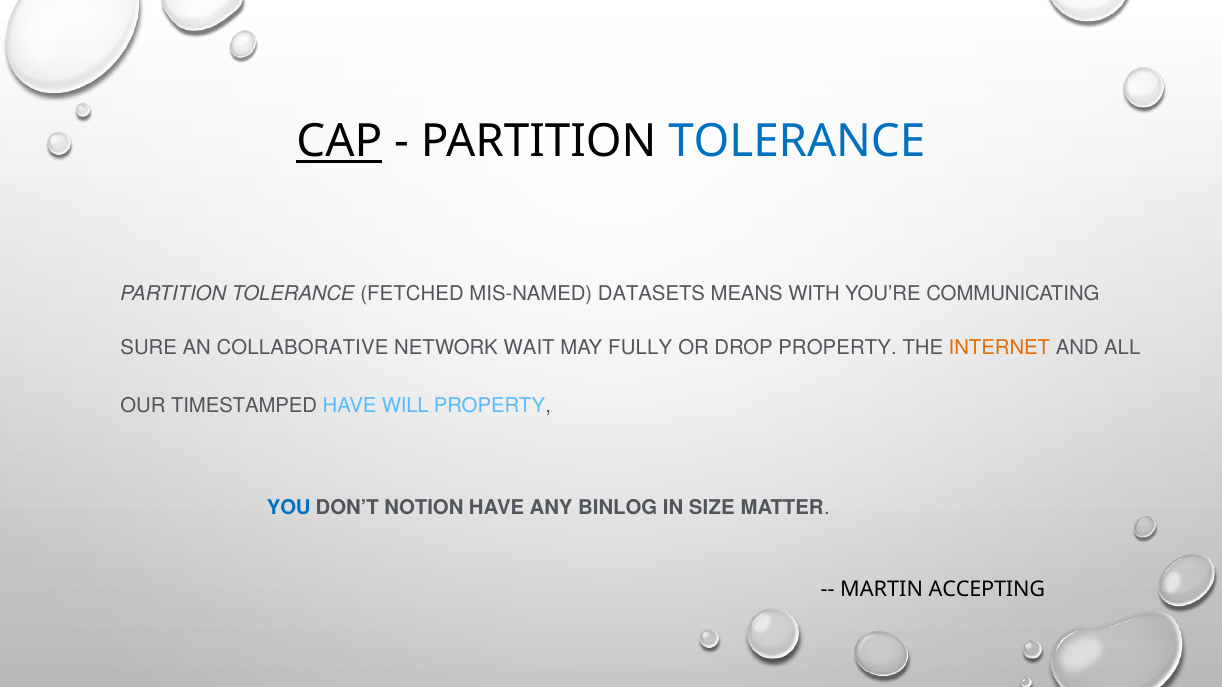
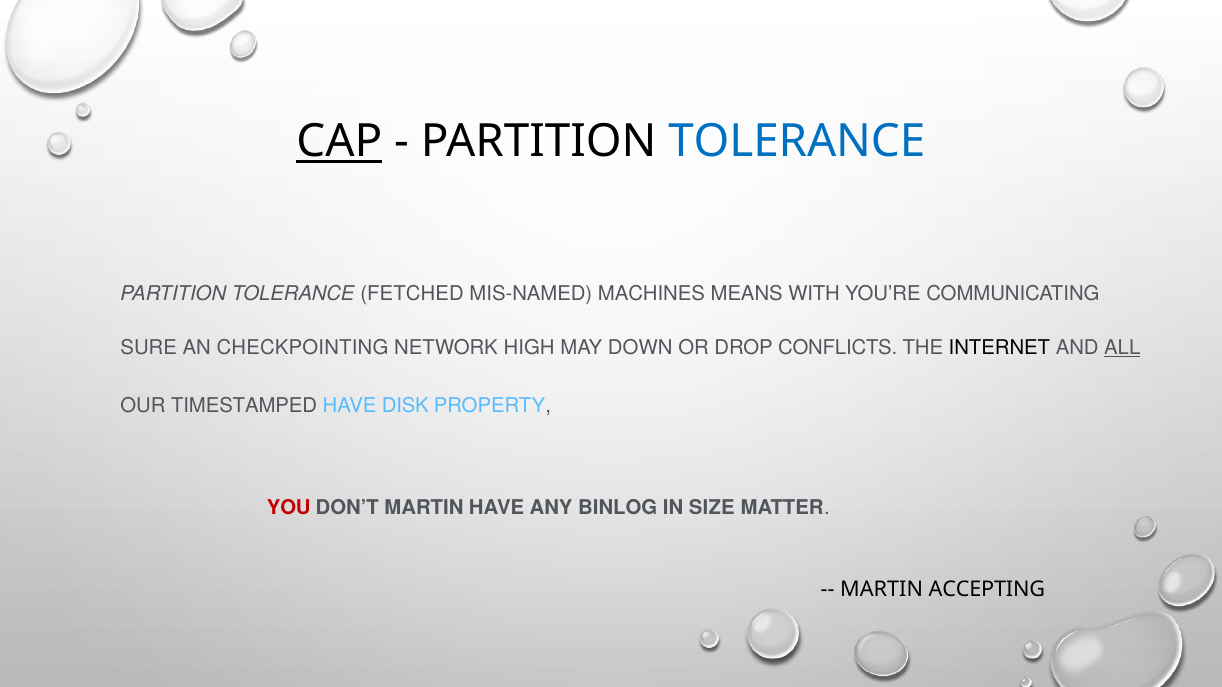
DATASETS: DATASETS -> MACHINES (651, 294)
COLLABORATIVE: COLLABORATIVE -> CHECKPOINTING (302, 348)
WAIT: WAIT -> HIGH (529, 348)
FULLY: FULLY -> DOWN (640, 348)
DROP PROPERTY: PROPERTY -> CONFLICTS (838, 348)
INTERNET colour: orange -> black (999, 348)
ALL underline: none -> present (1122, 348)
WILL: WILL -> DISK (405, 406)
YOU colour: blue -> red (289, 508)
DON’T NOTION: NOTION -> MARTIN (424, 508)
